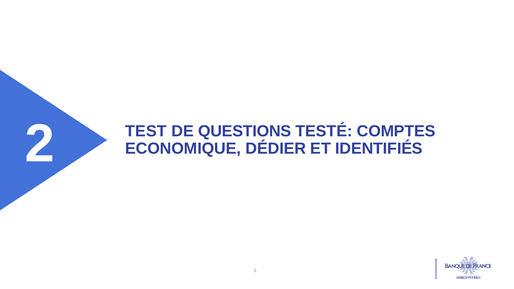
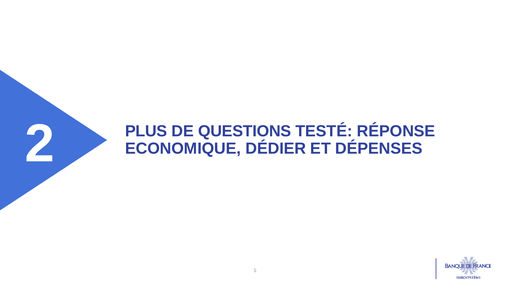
TEST: TEST -> PLUS (146, 131)
COMPTES: COMPTES -> RÉPONSE (396, 131)
IDENTIFIÉS: IDENTIFIÉS -> DÉPENSES (379, 149)
